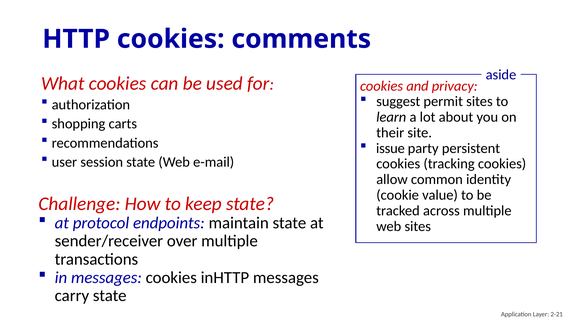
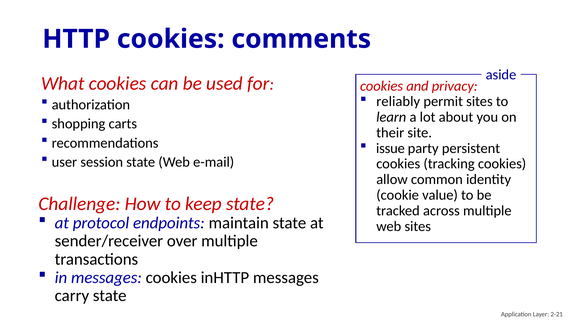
suggest: suggest -> reliably (398, 102)
